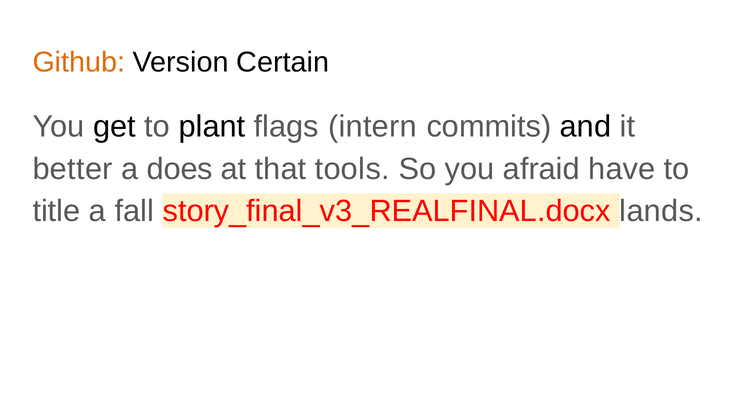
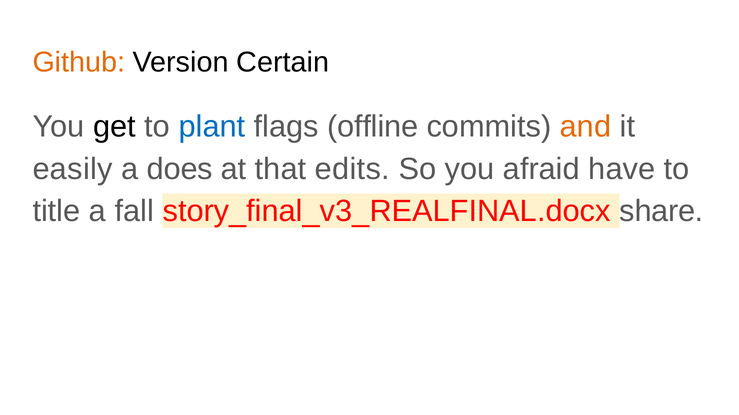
plant colour: black -> blue (212, 127)
intern: intern -> offline (373, 127)
and colour: black -> orange (585, 127)
better: better -> easily (73, 169)
tools: tools -> edits (352, 169)
lands: lands -> share (661, 212)
